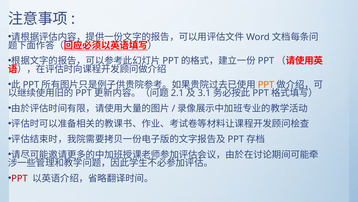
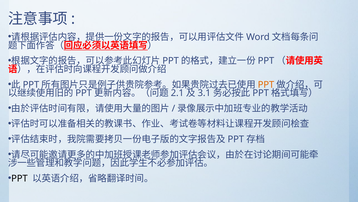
PPT colour: red -> black (19, 178)
